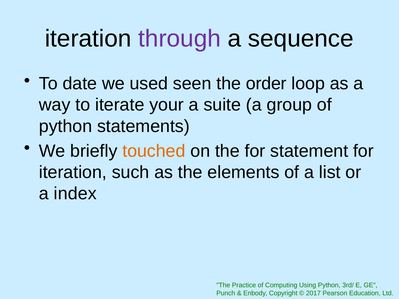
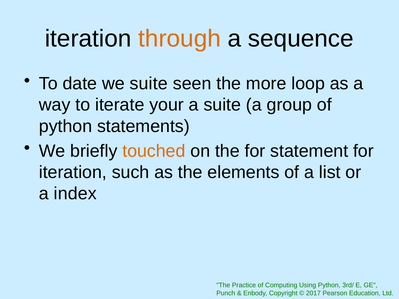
through colour: purple -> orange (180, 39)
we used: used -> suite (149, 84)
order: order -> more (266, 84)
